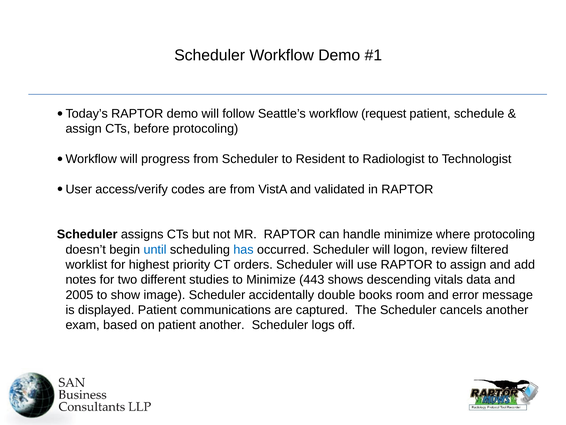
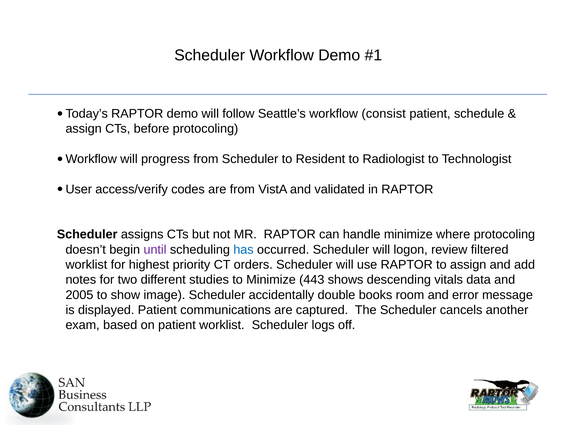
request: request -> consist (384, 114)
until colour: blue -> purple (155, 249)
patient another: another -> worklist (222, 325)
